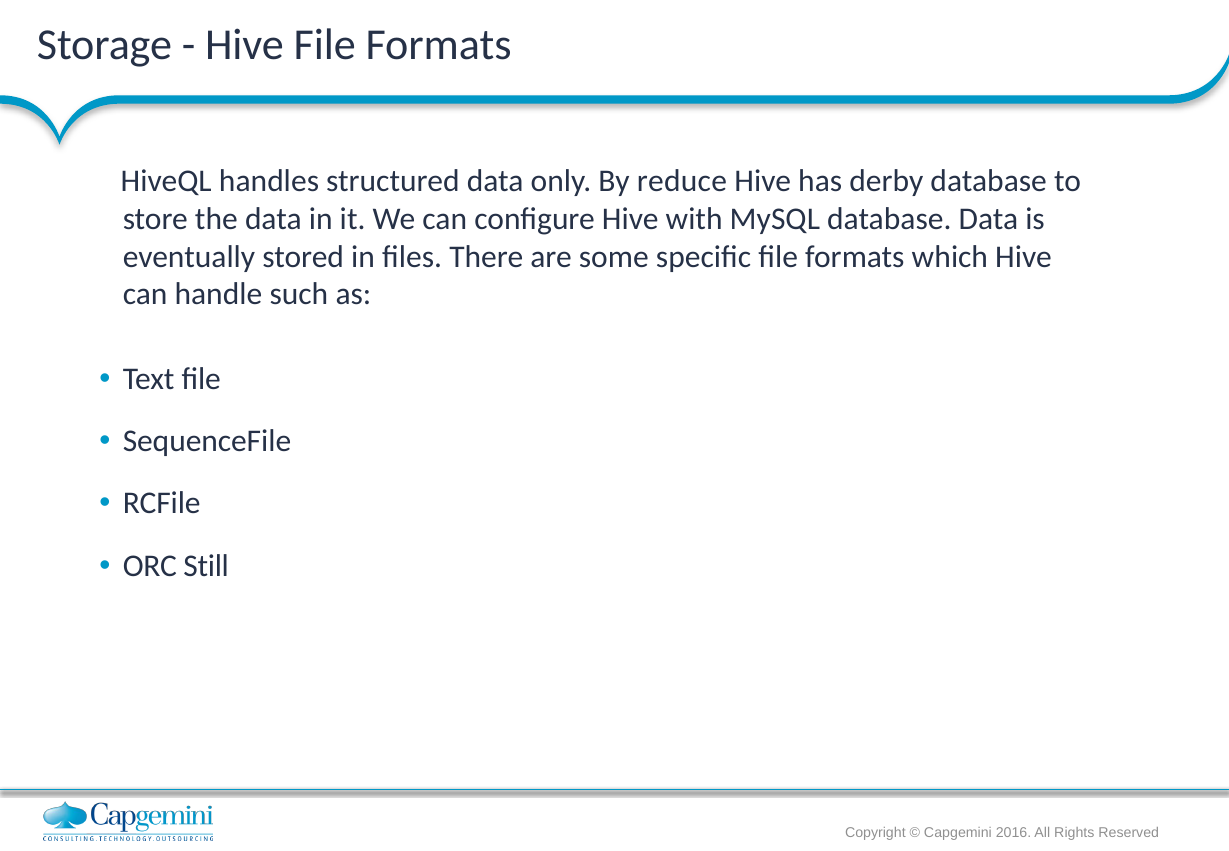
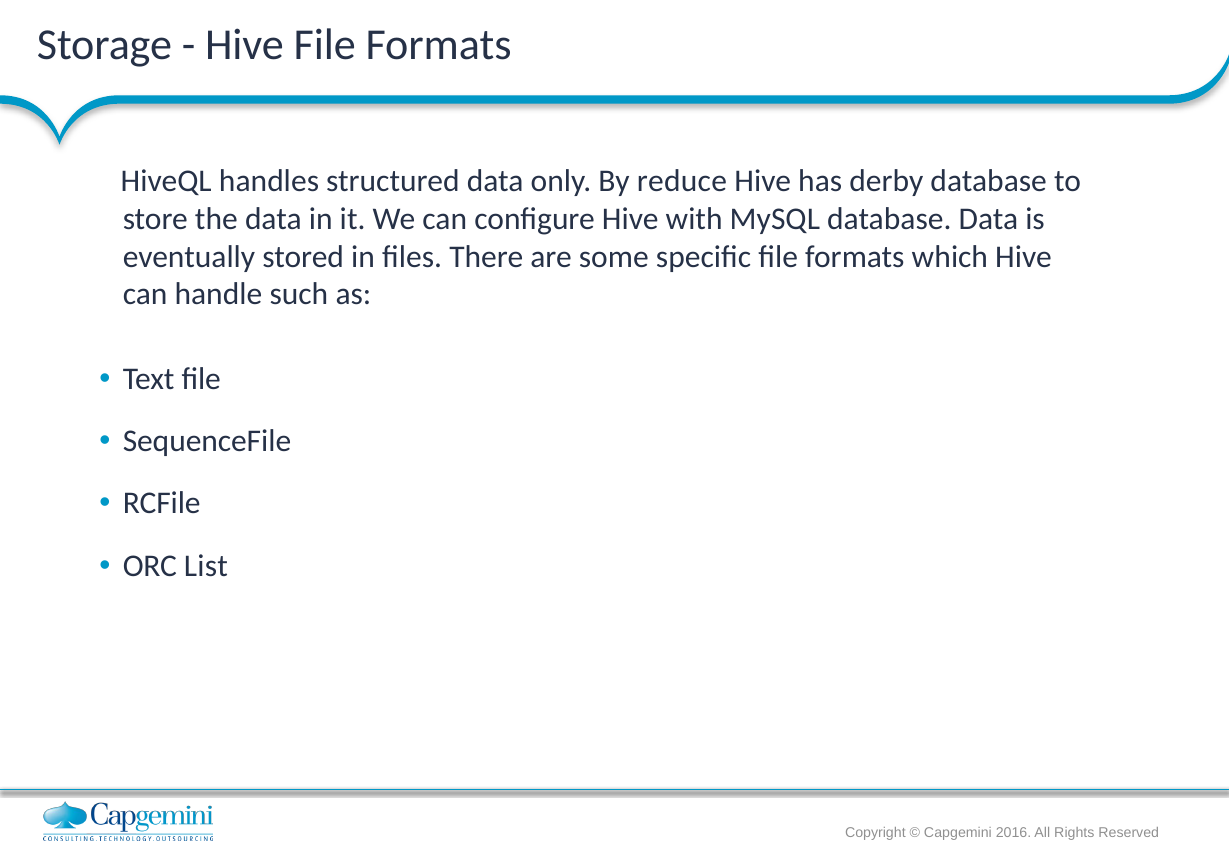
Still: Still -> List (206, 566)
